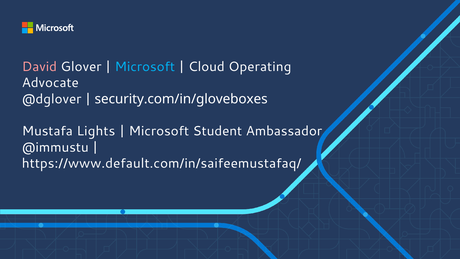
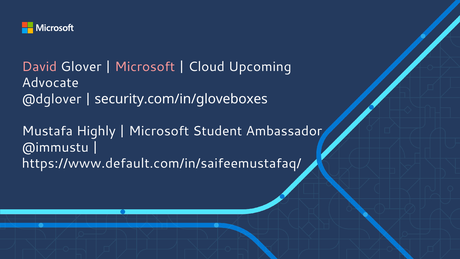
Microsoft colour: light blue -> pink (145, 67)
Operating: Operating -> Upcoming (260, 67)
Lights: Lights -> Highly (96, 131)
